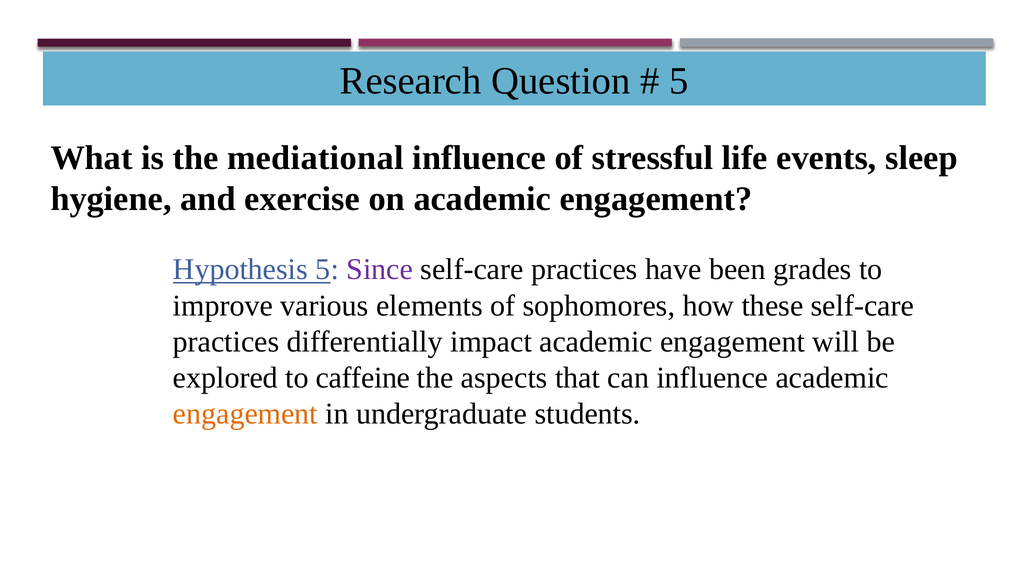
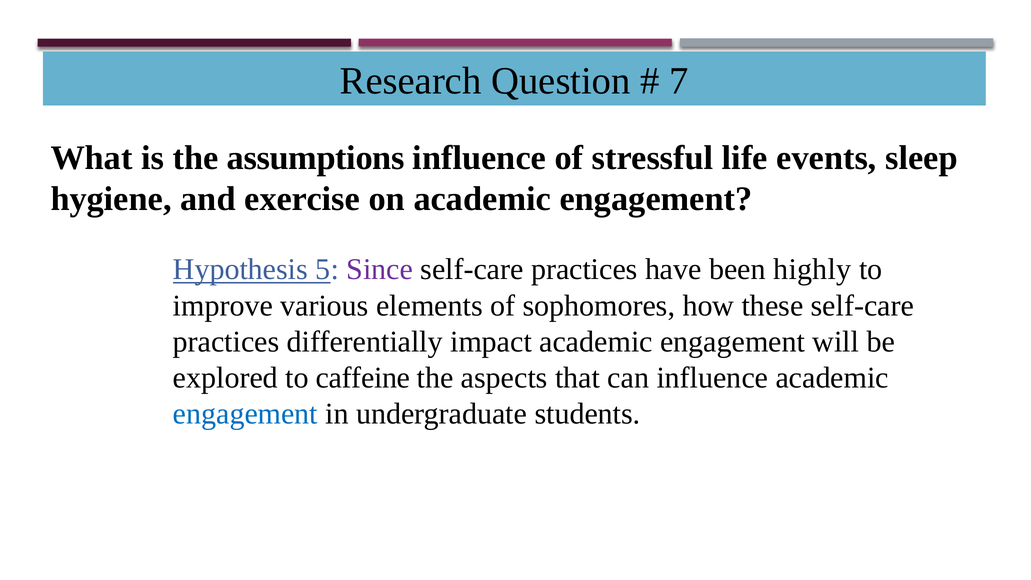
5: 5 -> 7 (679, 81)
mediational: mediational -> assumptions (316, 158)
grades: grades -> highly (812, 269)
engagement colour: orange -> blue (245, 414)
